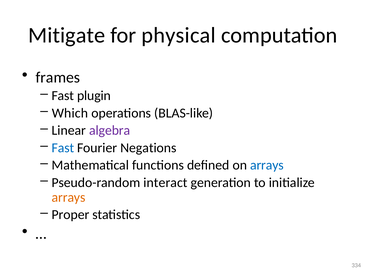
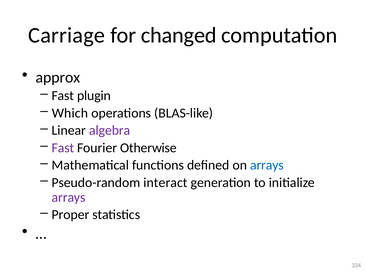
Mitigate: Mitigate -> Carriage (67, 35)
physical: physical -> changed (179, 35)
frames: frames -> approx (58, 78)
Fast colour: blue -> purple (63, 148)
Negations: Negations -> Otherwise (148, 148)
arrays colour: orange -> purple (69, 198)
